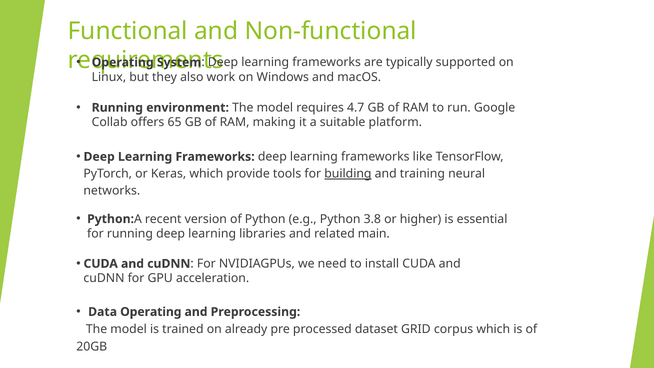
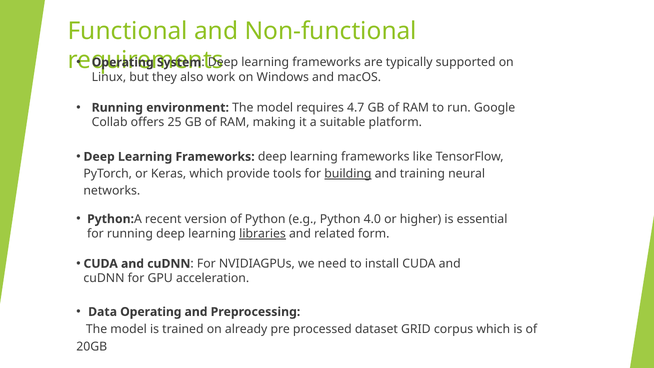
65: 65 -> 25 (175, 122)
3.8: 3.8 -> 4.0 (372, 219)
libraries underline: none -> present (263, 234)
main: main -> form (374, 234)
